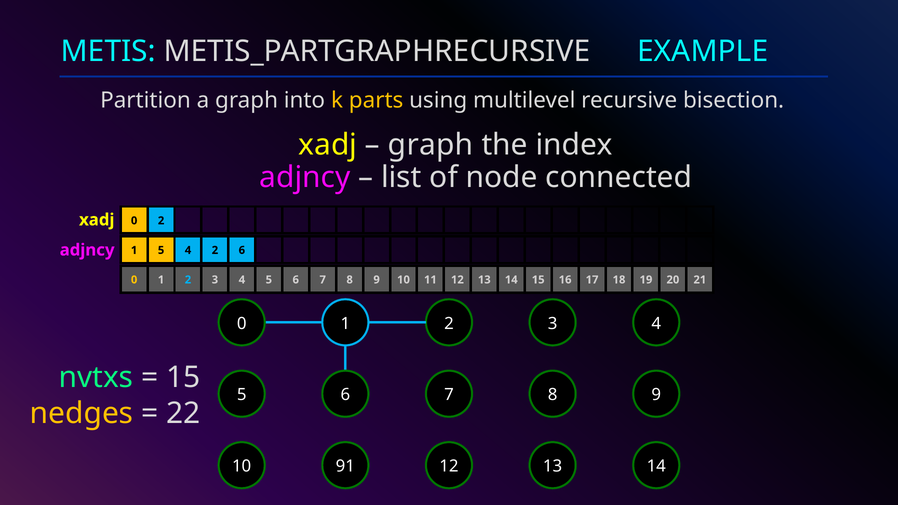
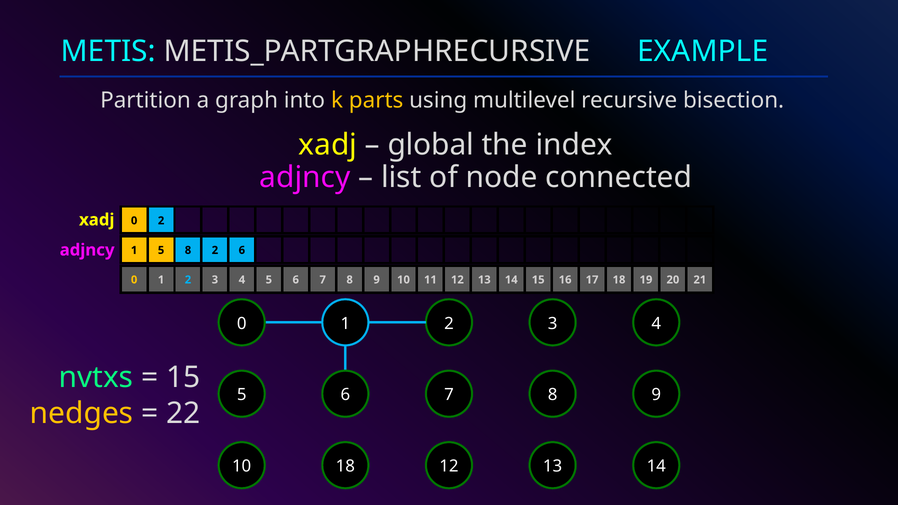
graph: graph -> global (431, 145)
5 4: 4 -> 8 (188, 250)
10 91: 91 -> 18 (345, 466)
